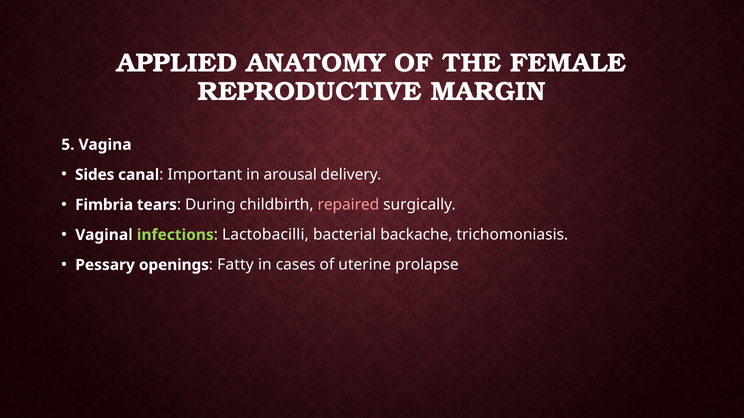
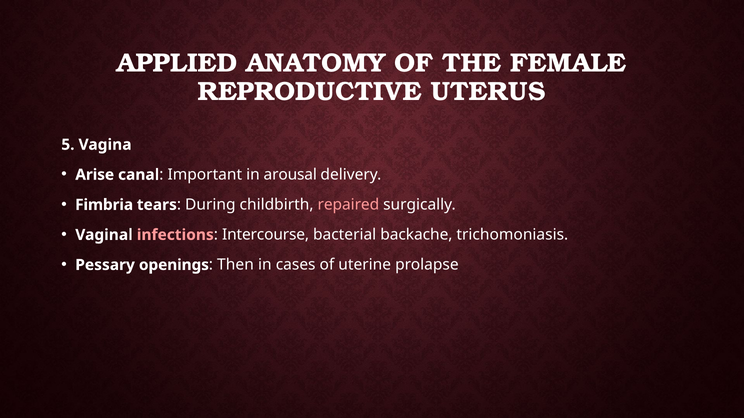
MARGIN: MARGIN -> UTERUS (488, 92)
Sides: Sides -> Arise (95, 175)
infections colour: light green -> pink (175, 235)
Lactobacilli: Lactobacilli -> Intercourse (266, 235)
Fatty: Fatty -> Then (235, 265)
